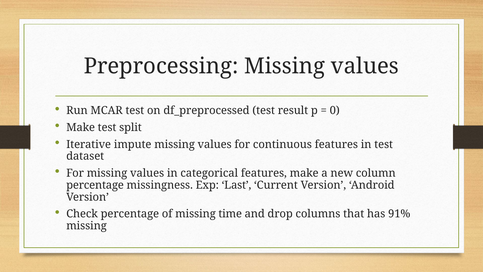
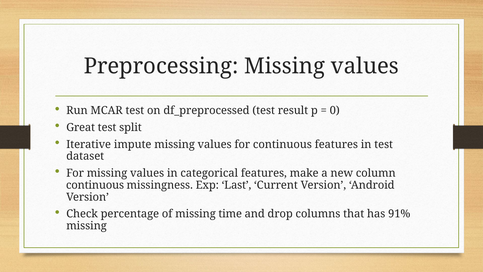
Make: Make -> Great (81, 127)
percentage: percentage -> continuous (95, 185)
